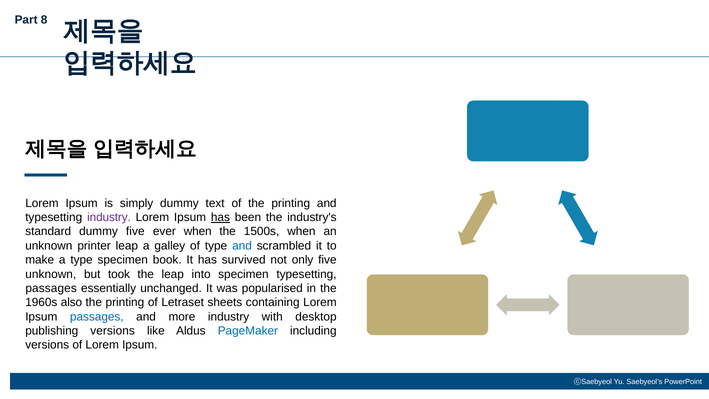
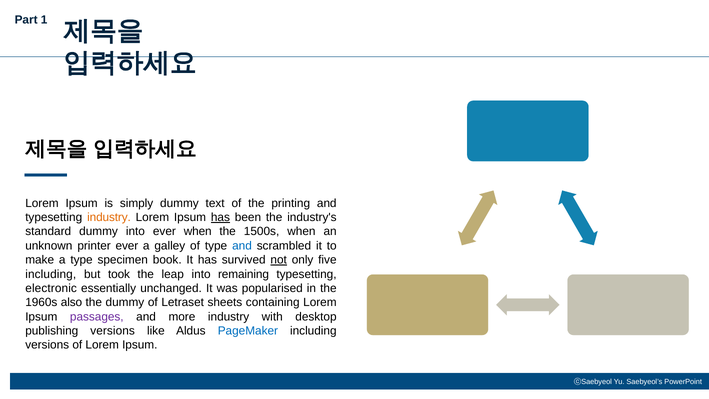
8: 8 -> 1 (44, 20)
industry colour: purple -> orange (109, 217)
dummy five: five -> into (135, 231)
printer leap: leap -> ever (127, 246)
not underline: none -> present (279, 260)
unknown: unknown -> including (51, 274)
into specimen: specimen -> remaining (243, 274)
passages: passages -> electronic (51, 288)
printing: printing -> dummy (125, 302)
passages colour: blue -> purple (97, 316)
